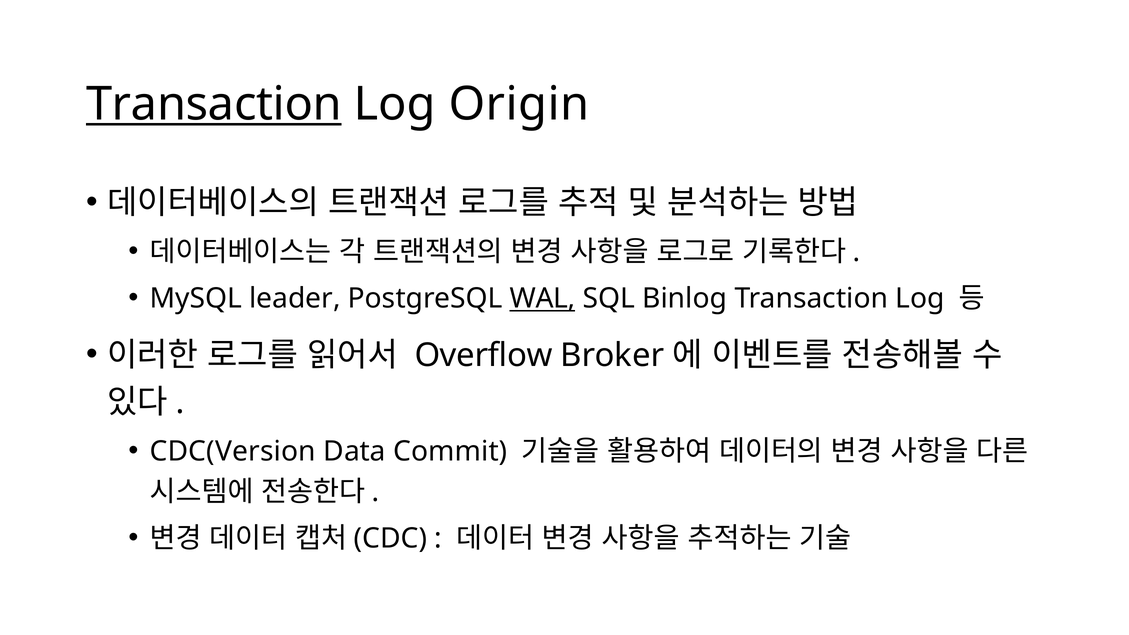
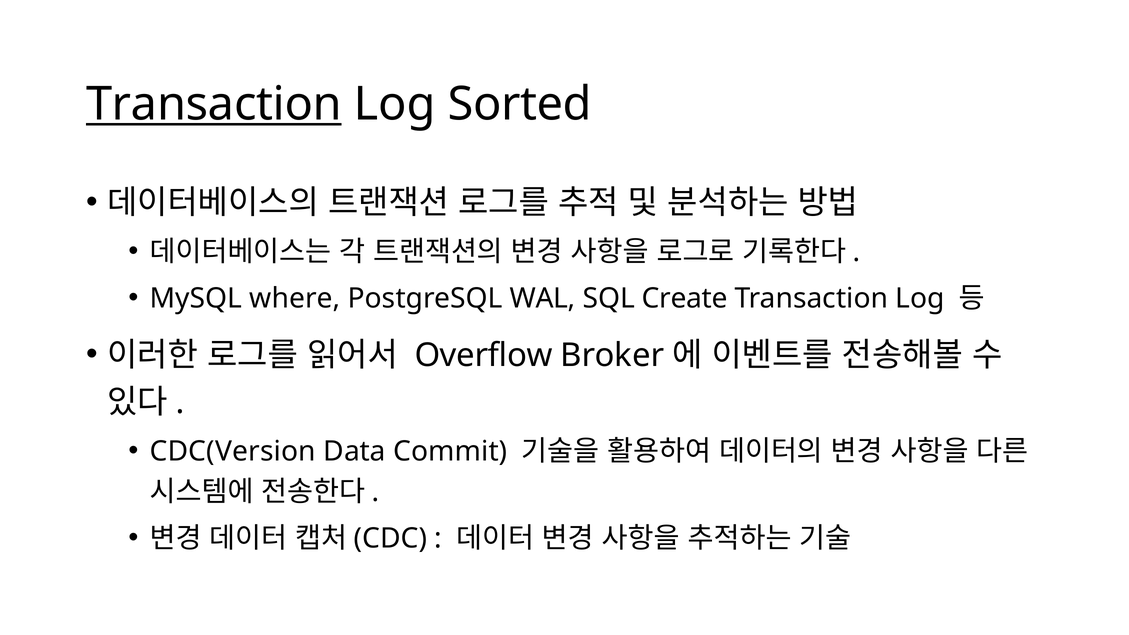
Origin: Origin -> Sorted (520, 104)
leader: leader -> where (295, 299)
WAL underline: present -> none (543, 299)
Binlog: Binlog -> Create (685, 299)
